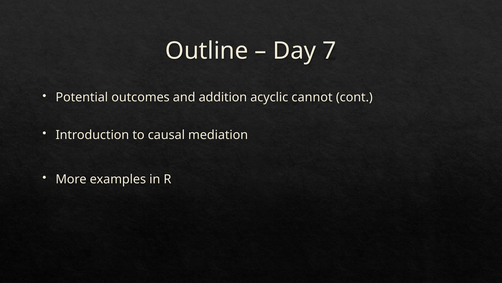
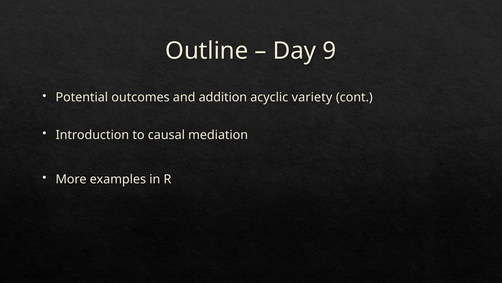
7: 7 -> 9 (329, 51)
cannot: cannot -> variety (312, 97)
